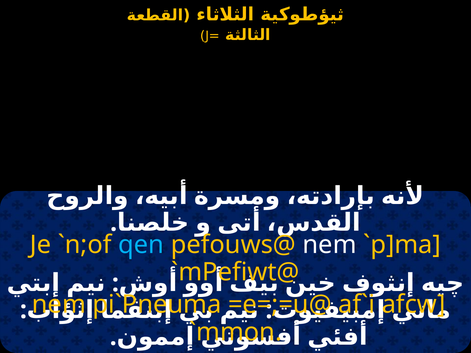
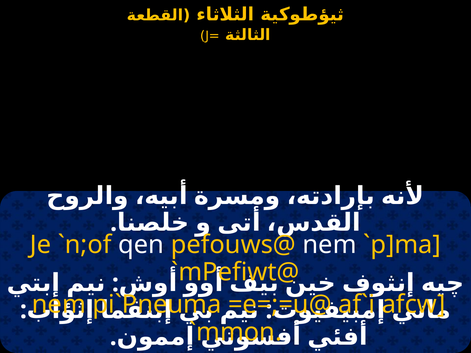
qen colour: light blue -> white (141, 245)
